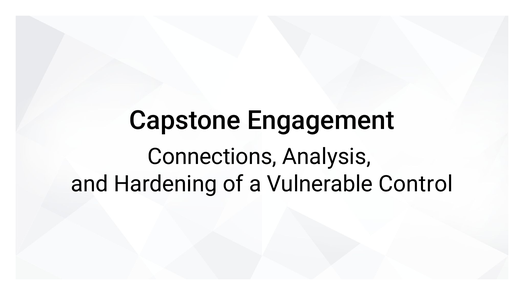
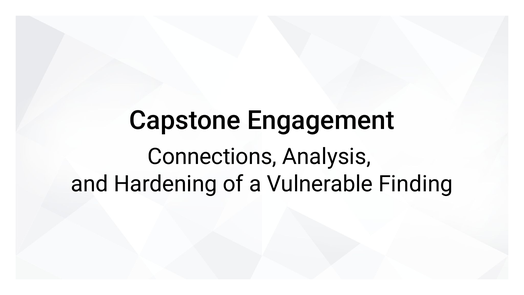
Control: Control -> Finding (416, 184)
